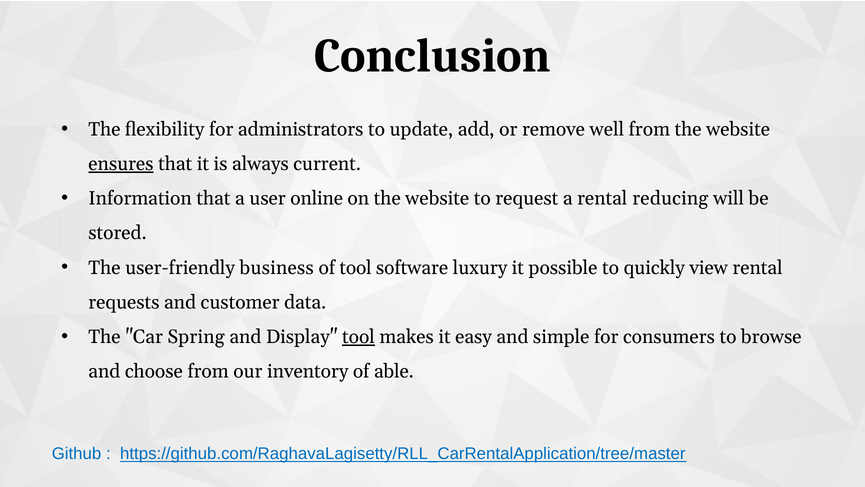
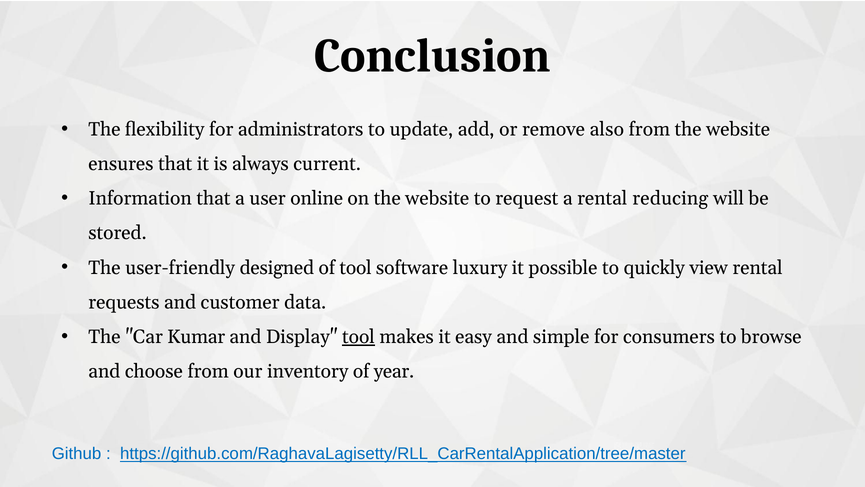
well: well -> also (607, 129)
ensures underline: present -> none (121, 164)
business: business -> designed (277, 267)
Spring: Spring -> Kumar (196, 337)
able: able -> year (394, 371)
